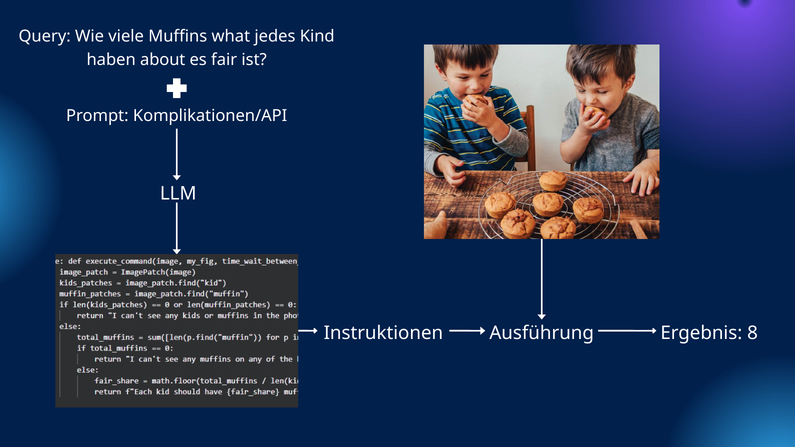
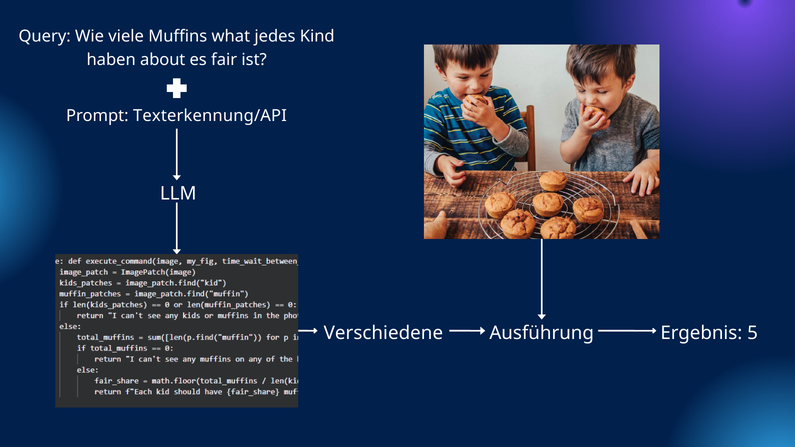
Komplikationen/API: Komplikationen/API -> Texterkennung/API (210, 116)
Instruktionen: Instruktionen -> Verschiedene (383, 333)
8: 8 -> 5 (753, 333)
